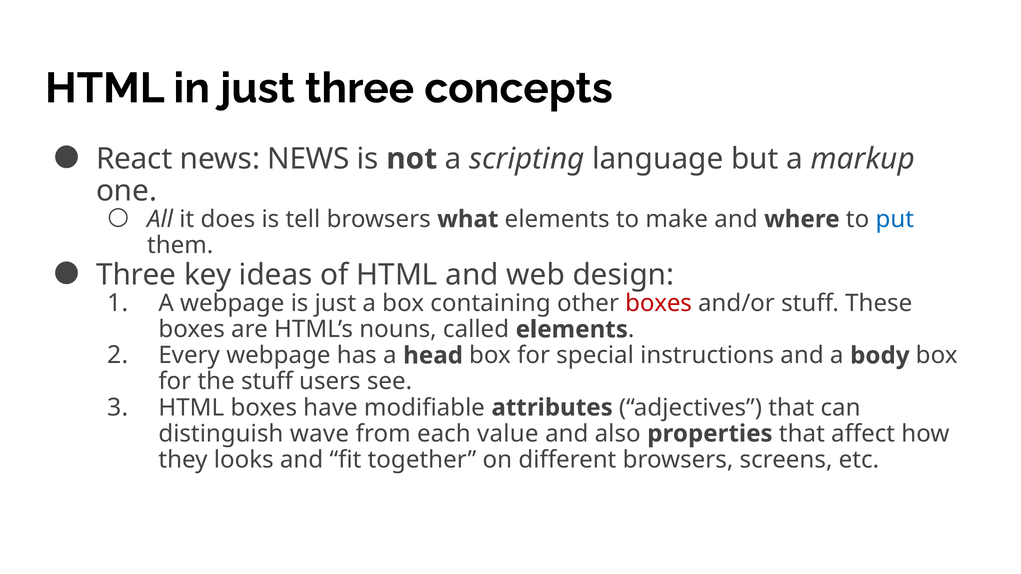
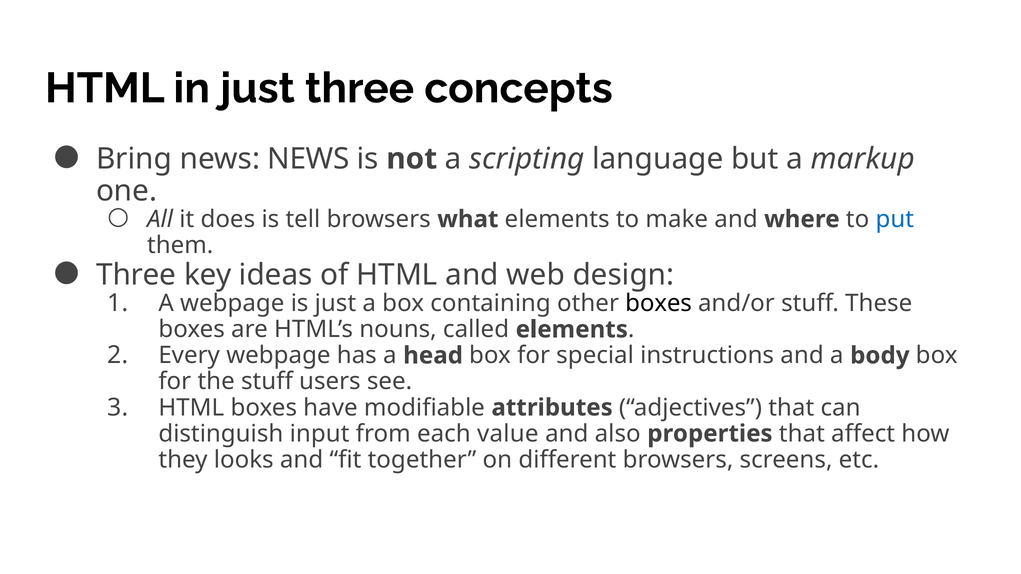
React: React -> Bring (134, 159)
boxes colour: red -> black (659, 304)
wave: wave -> input (320, 434)
